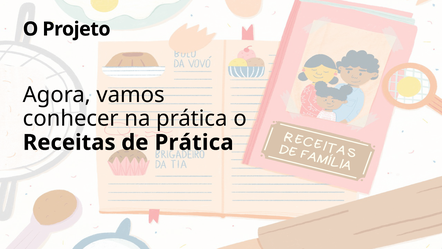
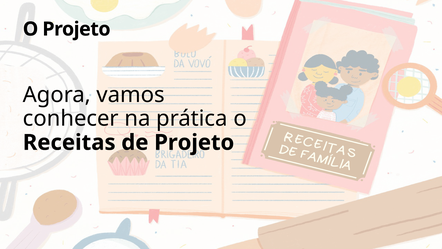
de Prática: Prática -> Projeto (194, 142)
